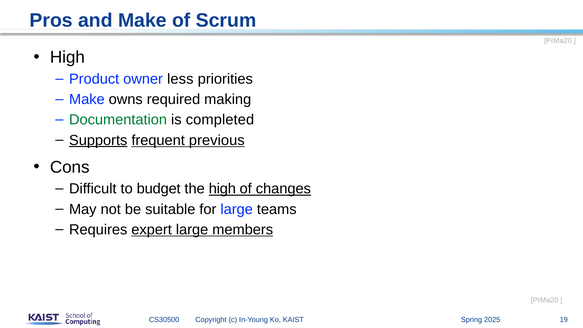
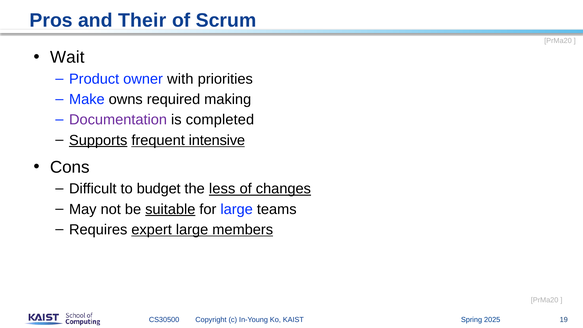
and Make: Make -> Their (142, 20)
High: High -> Wait (67, 57)
less: less -> with (180, 79)
Documentation colour: green -> purple (118, 120)
previous: previous -> intensive (217, 140)
the high: high -> less (222, 189)
suitable underline: none -> present (170, 209)
